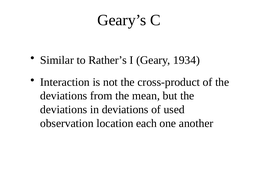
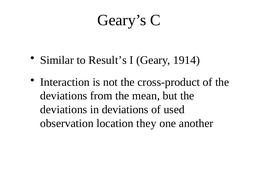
Rather’s: Rather’s -> Result’s (108, 60)
1934: 1934 -> 1914 (186, 60)
each: each -> they (146, 124)
